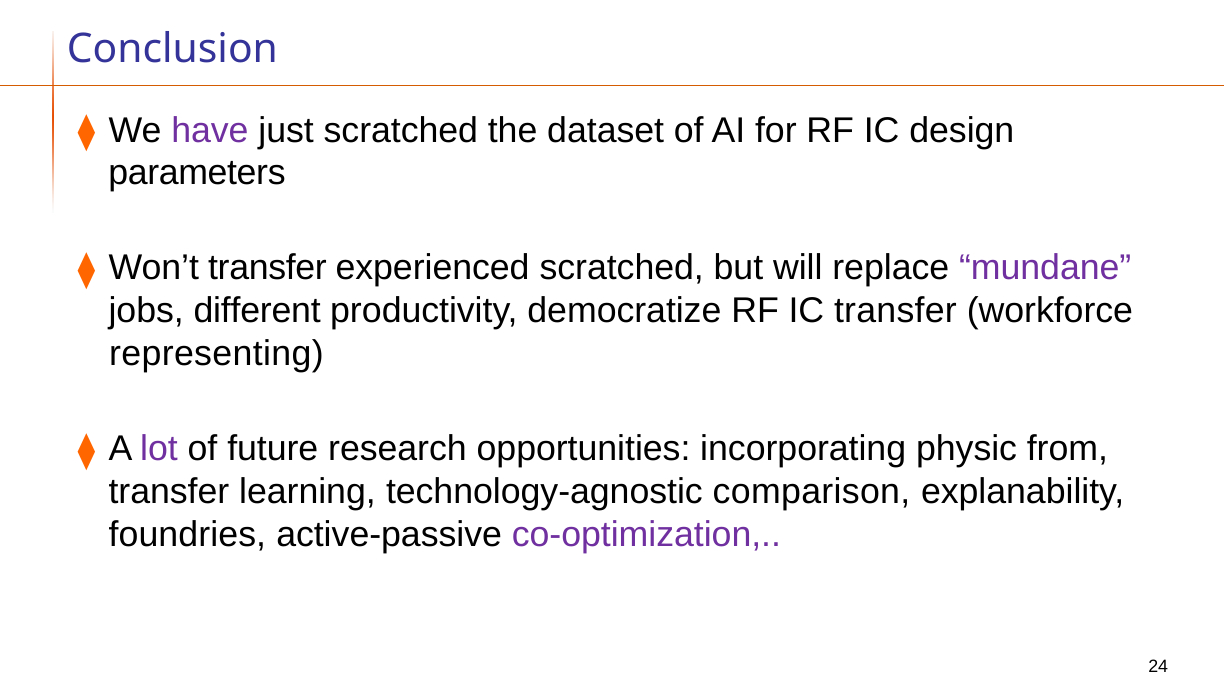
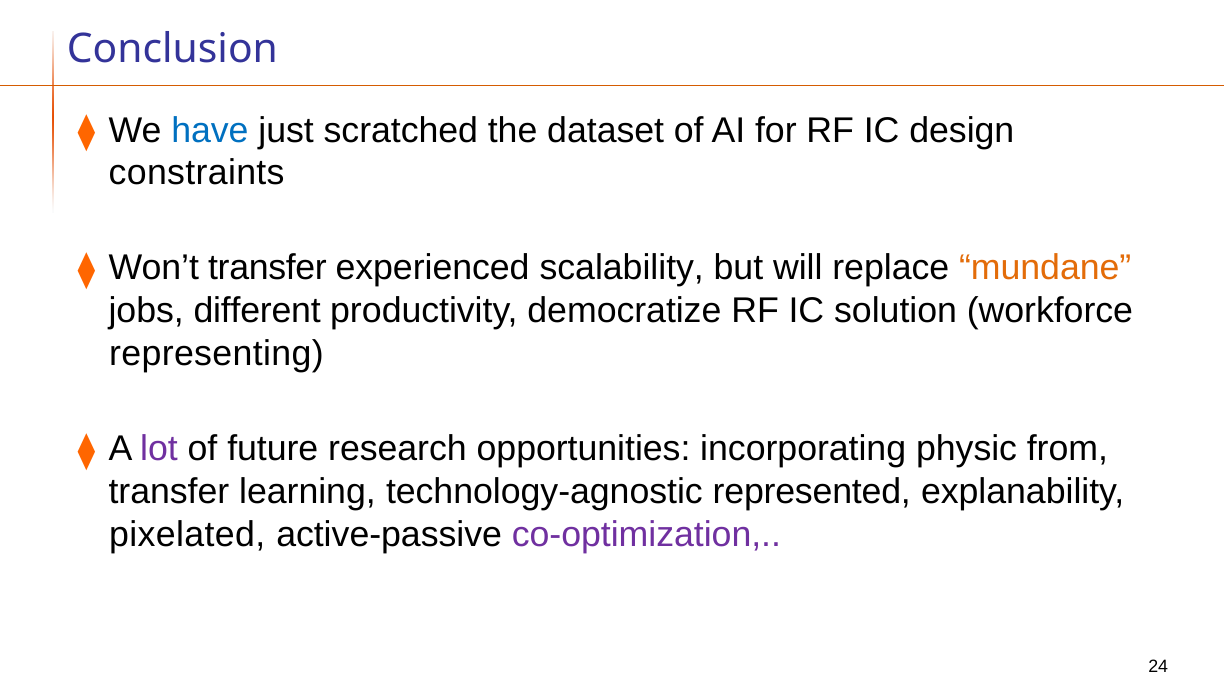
have colour: purple -> blue (210, 130)
parameters: parameters -> constraints (197, 173)
experienced scratched: scratched -> scalability (622, 268)
mundane colour: purple -> orange (1045, 268)
IC transfer: transfer -> solution (896, 311)
comparison: comparison -> represented (812, 491)
foundries: foundries -> pixelated (187, 534)
